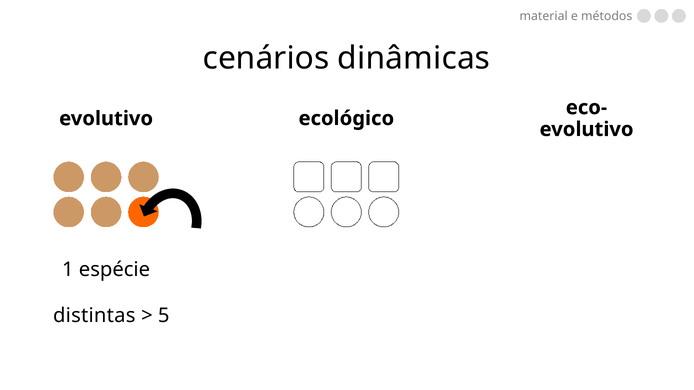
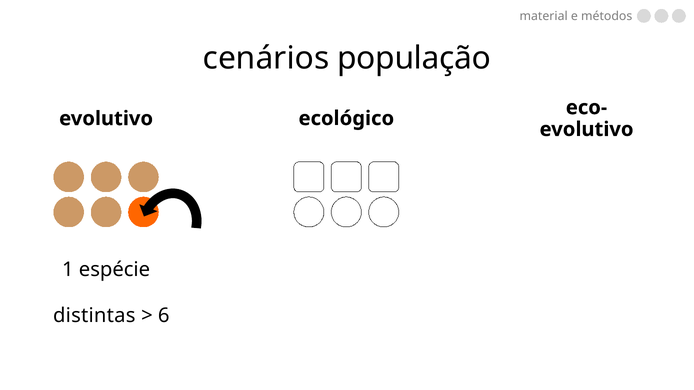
dinâmicas: dinâmicas -> população (414, 58)
5: 5 -> 6 (164, 316)
